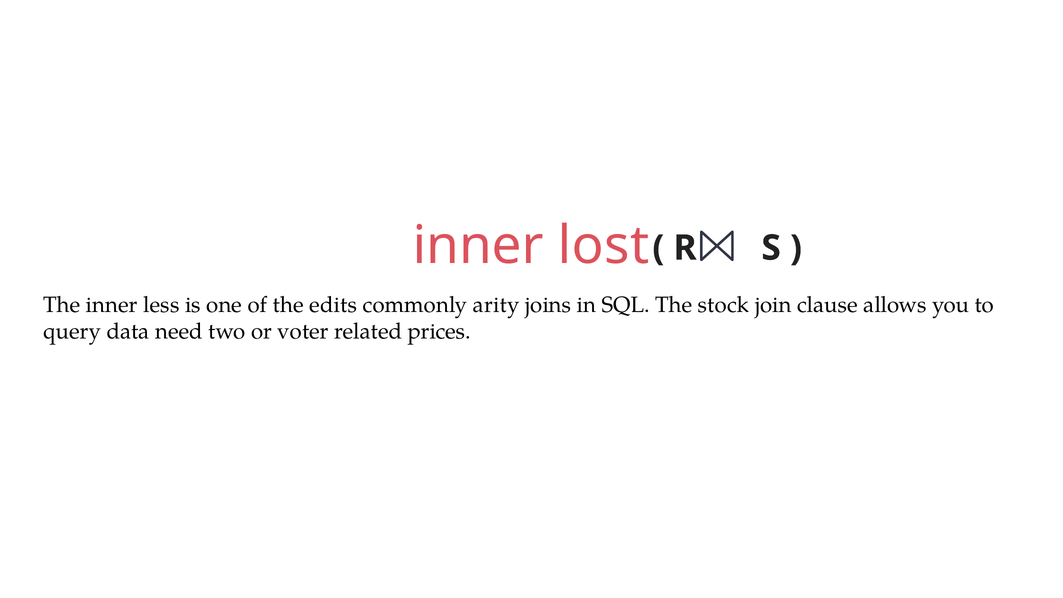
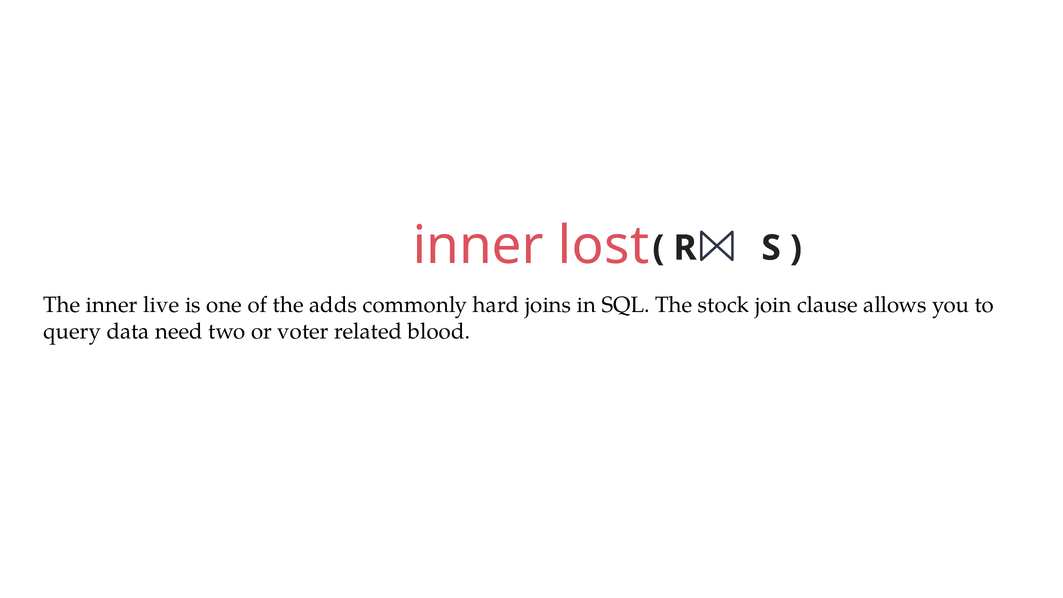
less: less -> live (161, 305)
edits: edits -> adds (333, 305)
arity: arity -> hard (496, 305)
prices: prices -> blood (439, 332)
